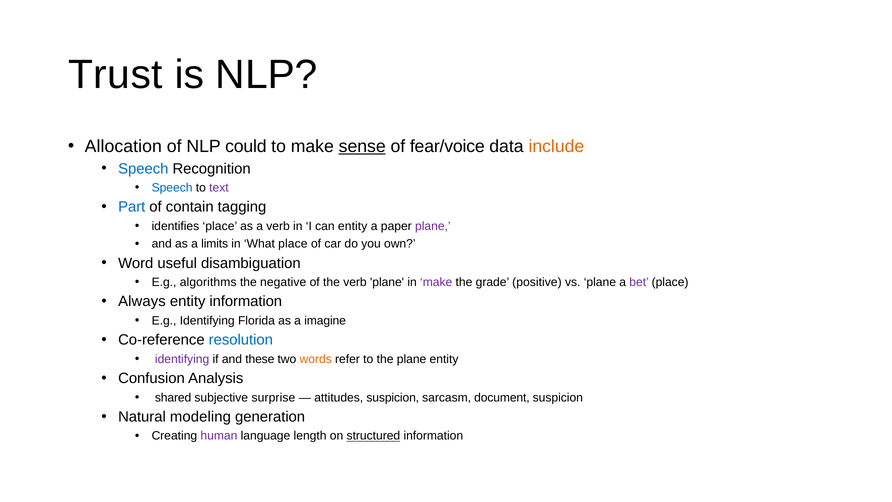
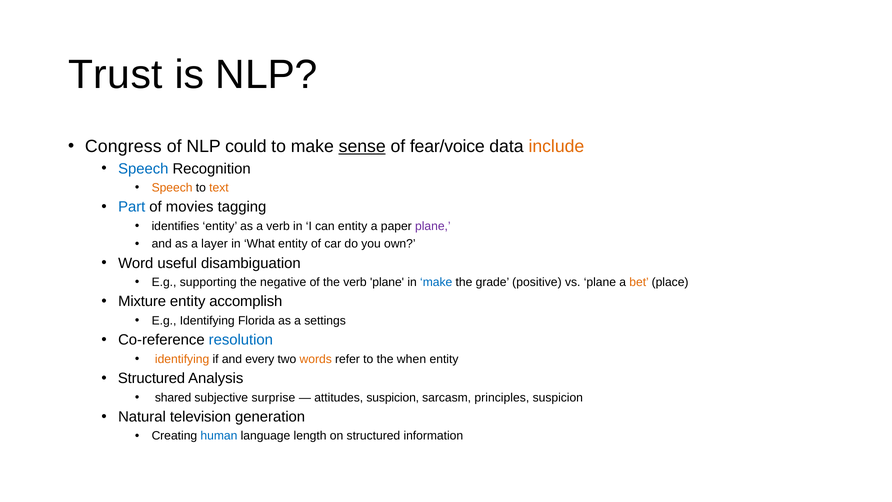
Allocation: Allocation -> Congress (123, 146)
Speech colour: blue -> orange (172, 188)
text colour: purple -> orange (219, 188)
contain: contain -> movies (190, 207)
identifies place: place -> entity (220, 226)
limits: limits -> layer (215, 244)
What place: place -> entity (293, 244)
algorithms: algorithms -> supporting (208, 282)
make colour: purple -> blue (436, 282)
bet colour: purple -> orange (639, 282)
Always: Always -> Mixture (142, 301)
entity information: information -> accomplish (246, 301)
imagine: imagine -> settings (325, 321)
identifying colour: purple -> orange (182, 359)
these: these -> every (260, 359)
the plane: plane -> when (411, 359)
Confusion: Confusion -> Structured (152, 378)
document: document -> principles (502, 397)
modeling: modeling -> television (201, 416)
human colour: purple -> blue (219, 436)
structured underline: present -> none (373, 436)
